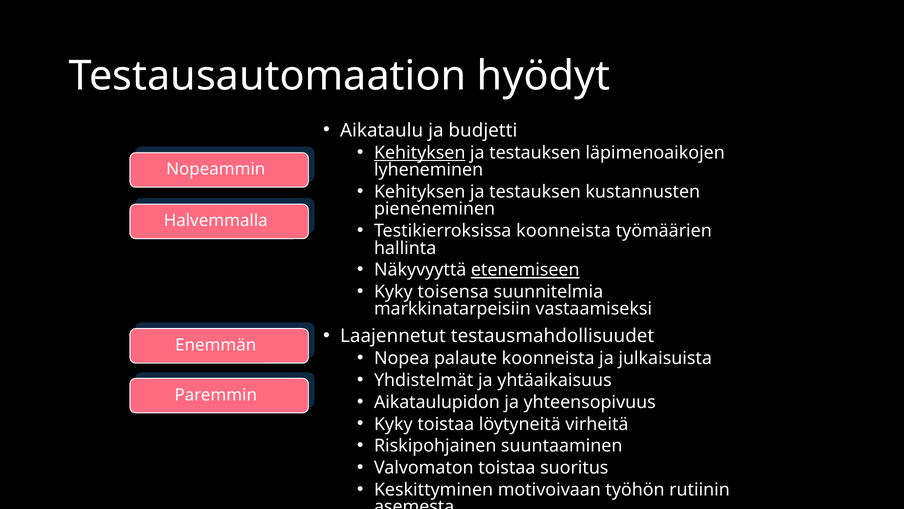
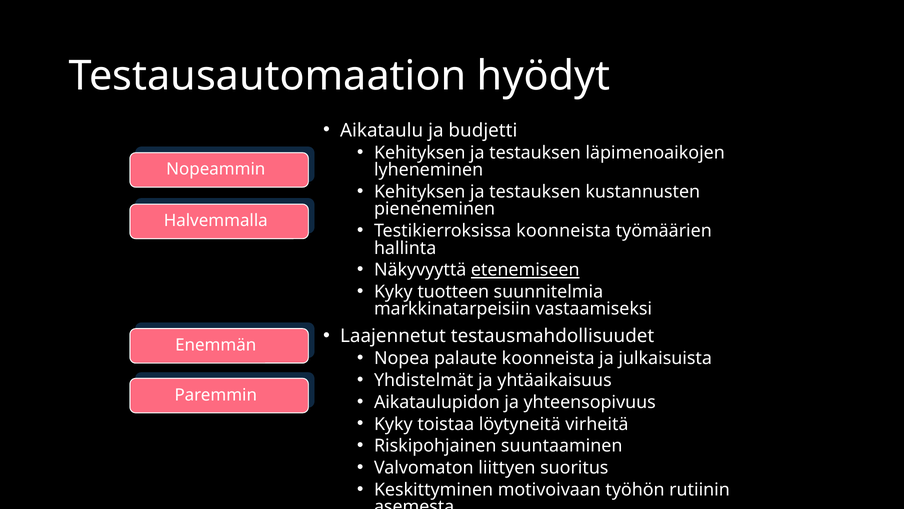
Kehityksen underline: present -> none (420, 153)
toisensa: toisensa -> tuotteen (453, 292)
Valvomaton toistaa: toistaa -> liittyen (507, 467)
